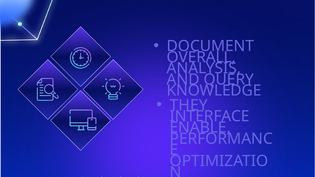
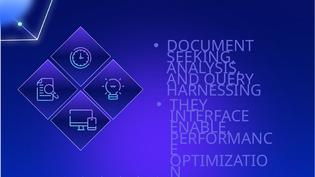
OVERALL: OVERALL -> SEEKING (201, 57)
KNOWLEDGE: KNOWLEDGE -> HARNESSING (214, 91)
